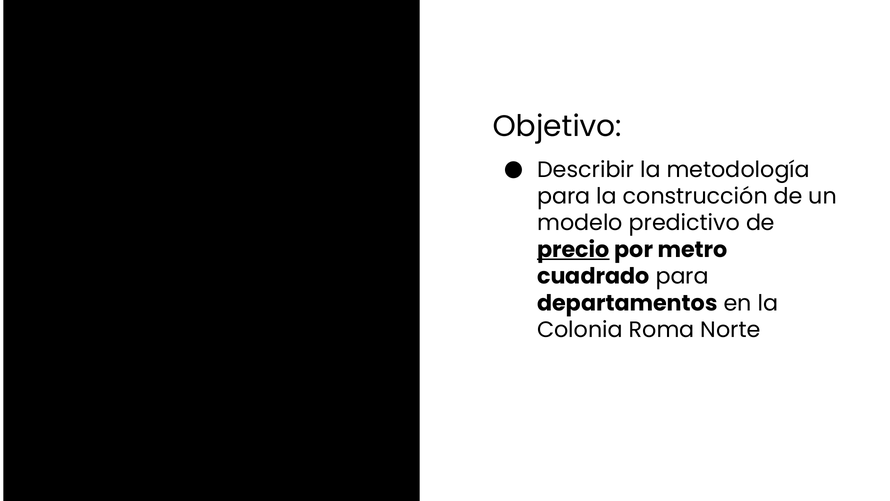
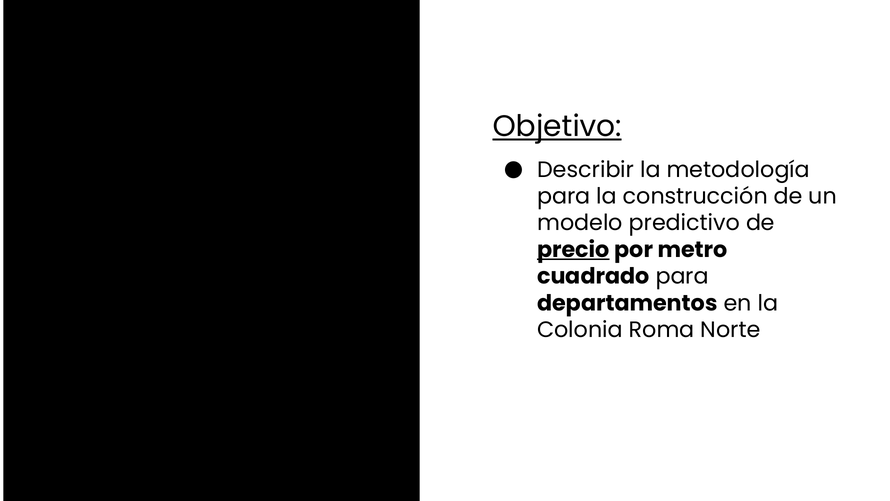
Objetivo underline: none -> present (557, 127)
